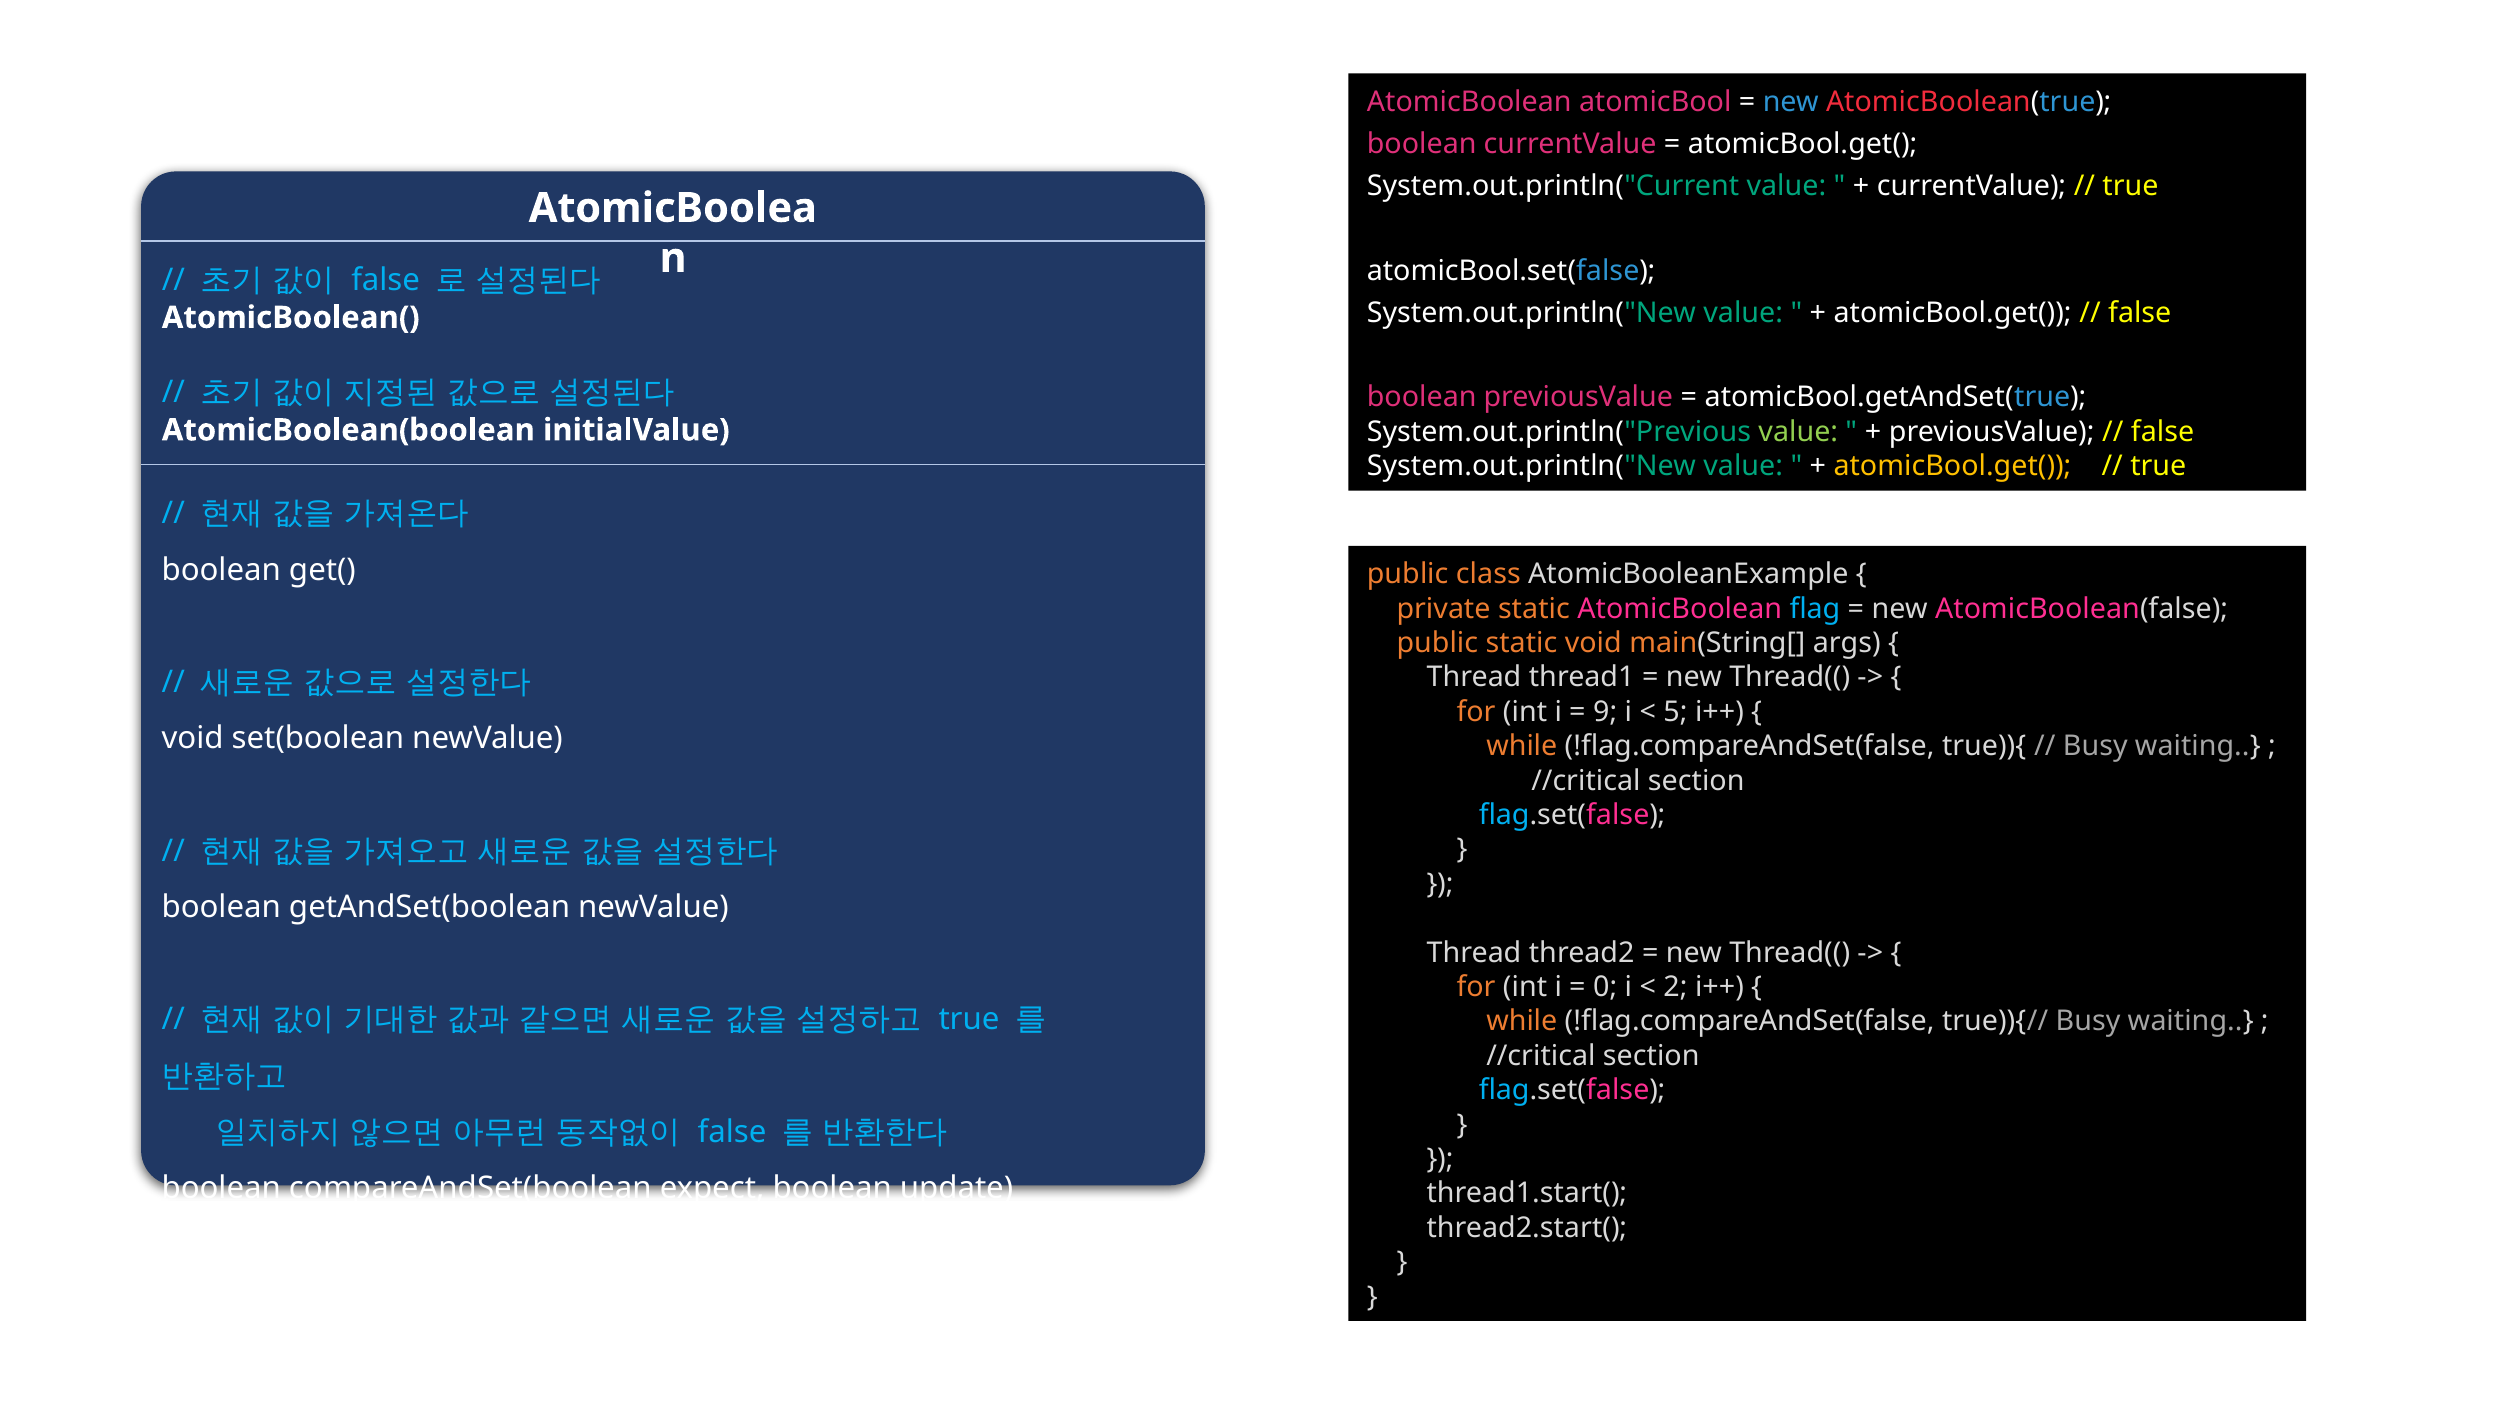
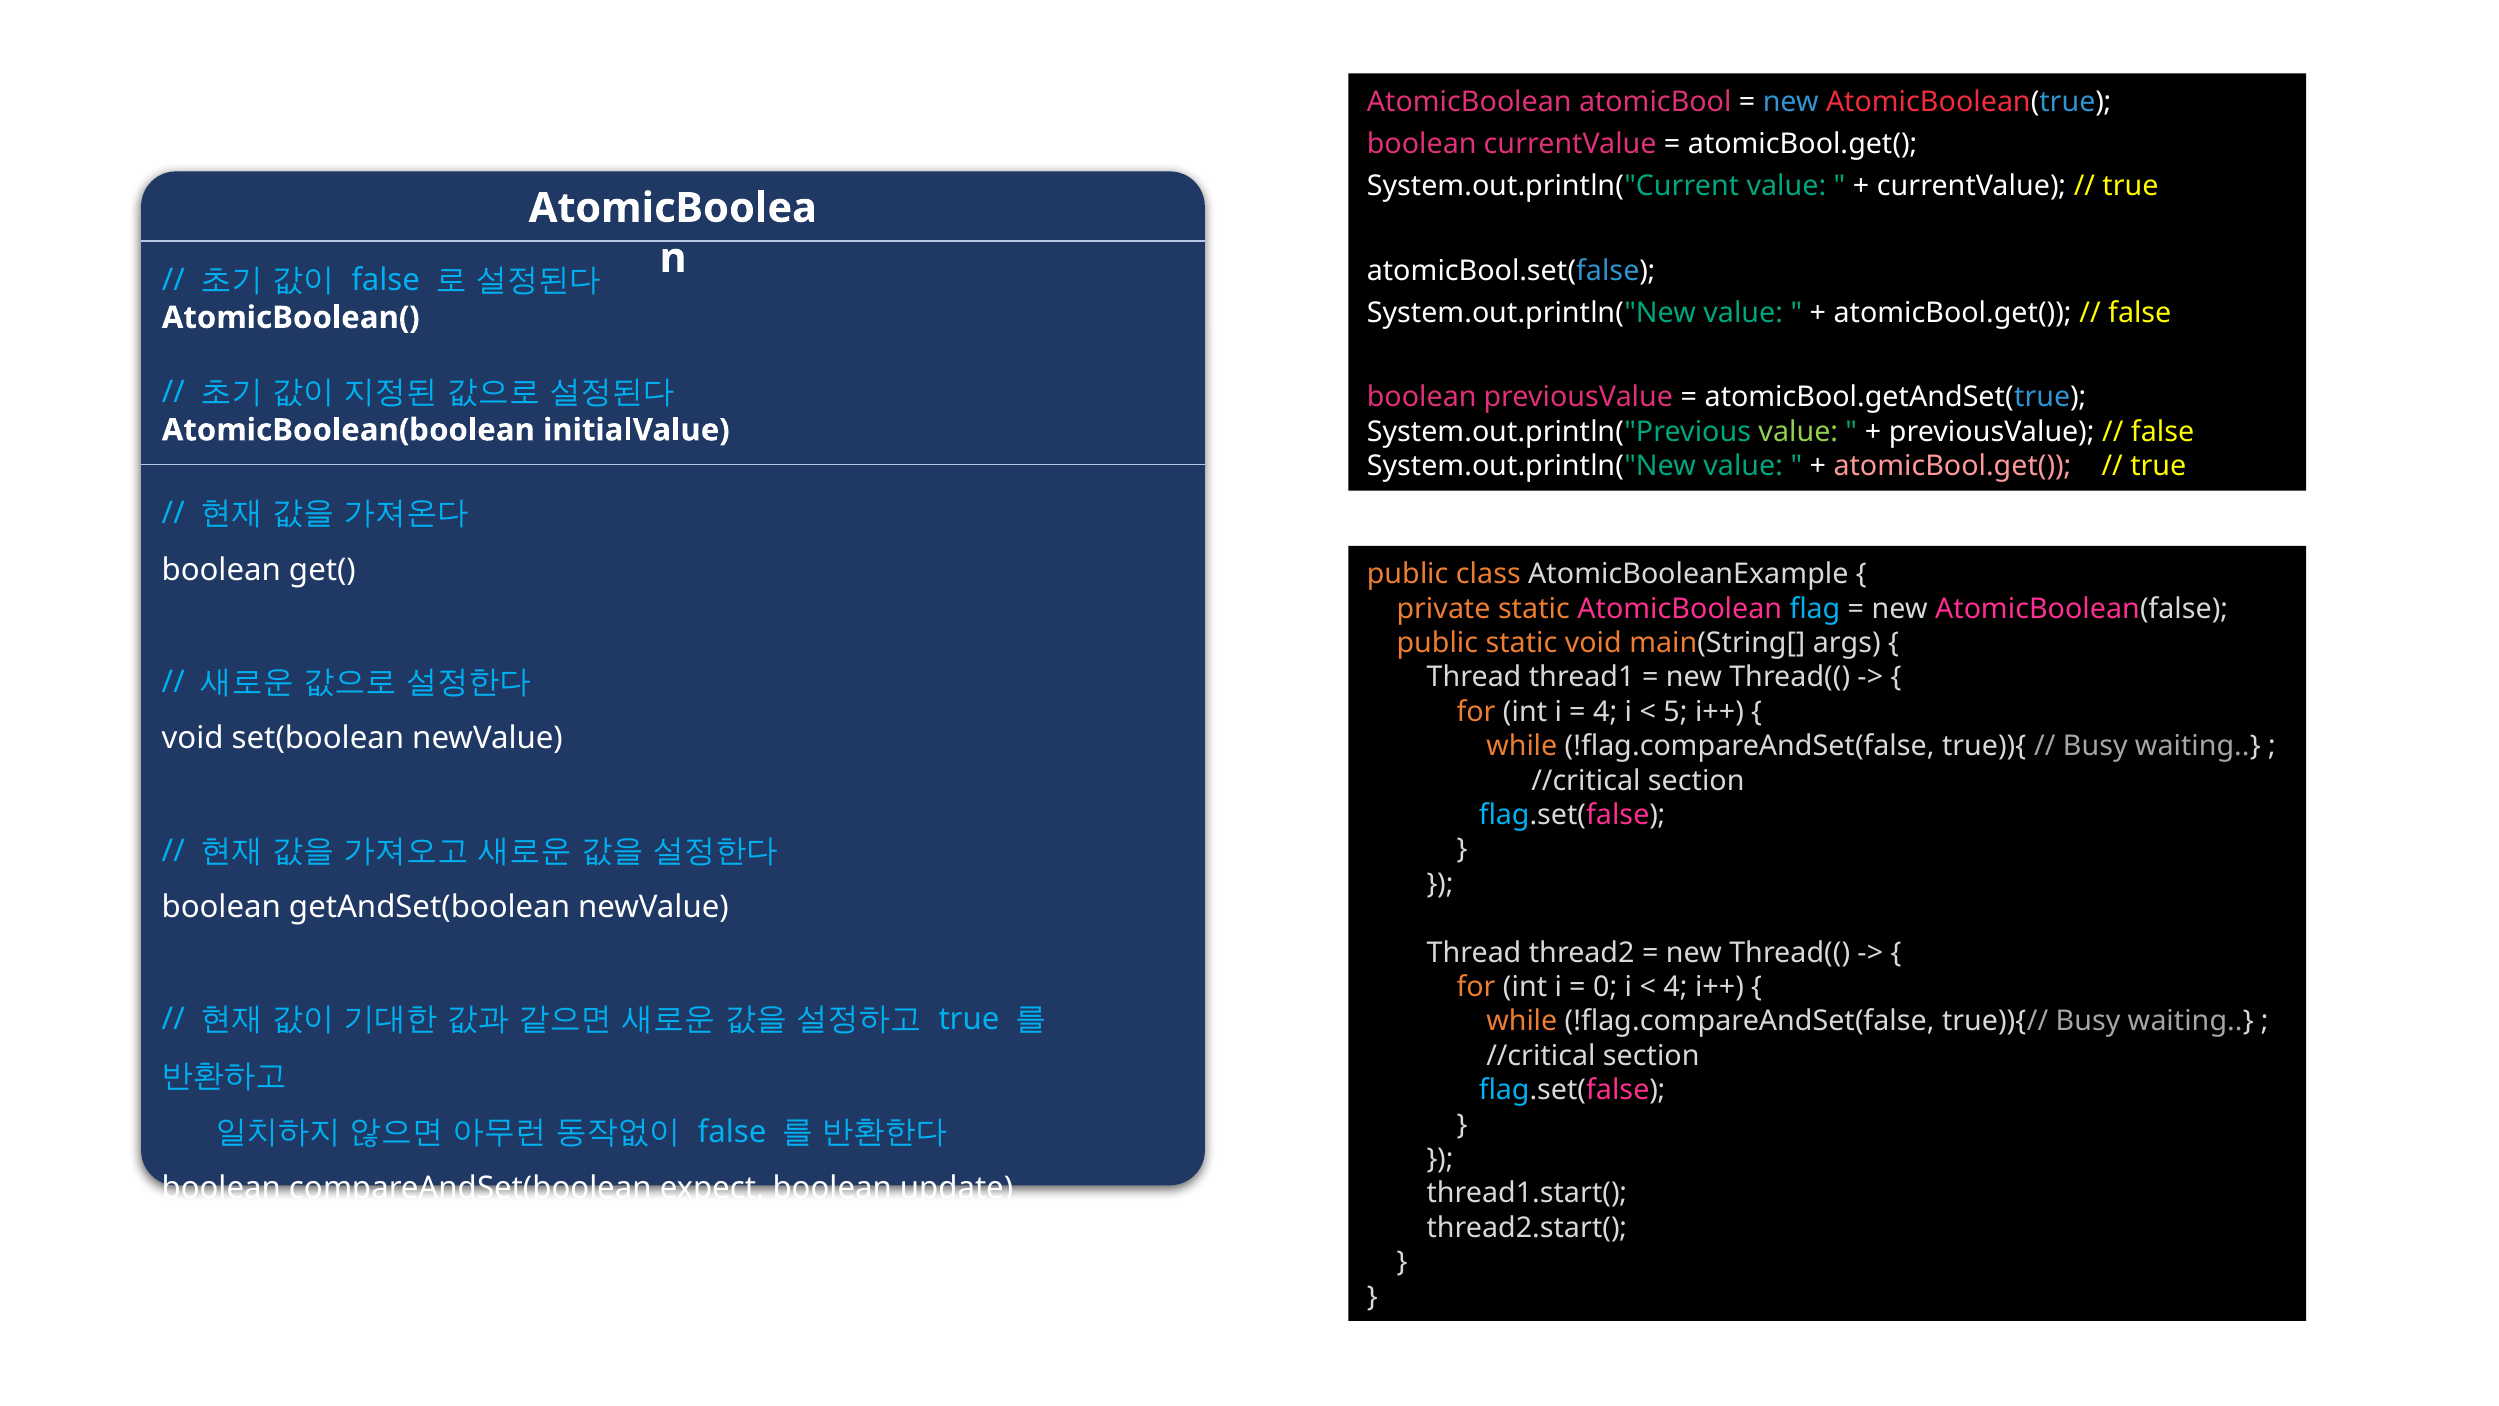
atomicBool.get( colour: yellow -> pink (1952, 466)
9: 9 -> 4 (1605, 712)
2: 2 -> 4 (1675, 987)
